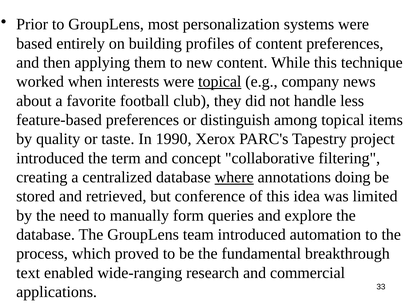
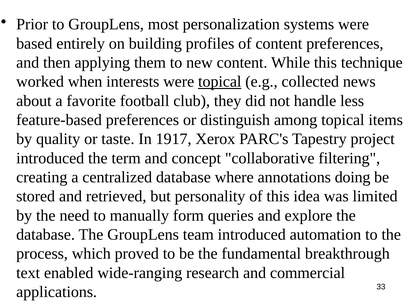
company: company -> collected (310, 82)
1990: 1990 -> 1917 (174, 139)
where underline: present -> none (234, 178)
conference: conference -> personality (210, 197)
